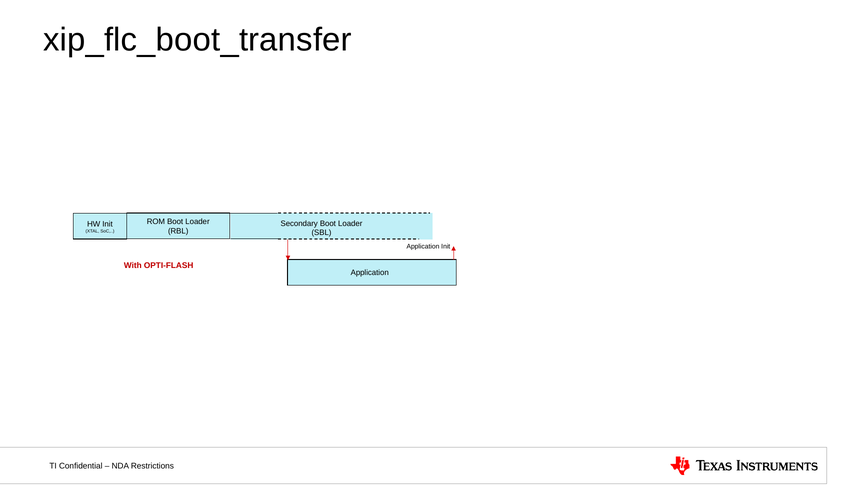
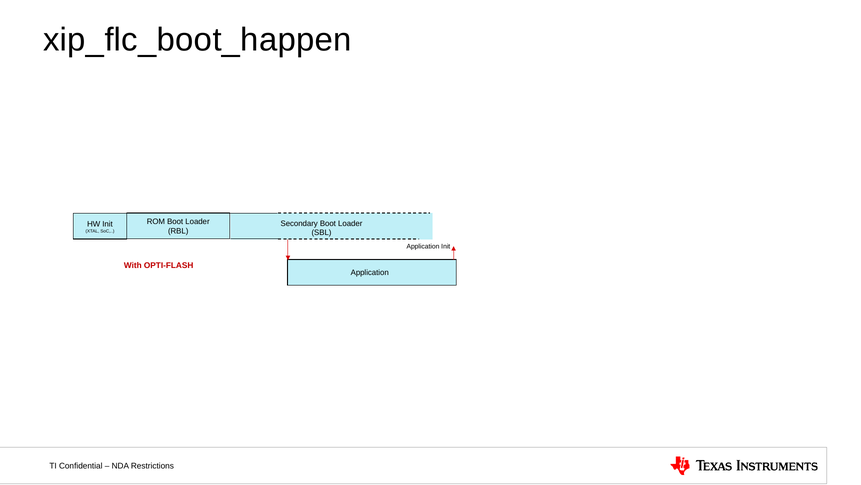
xip_flc_boot_transfer: xip_flc_boot_transfer -> xip_flc_boot_happen (197, 40)
